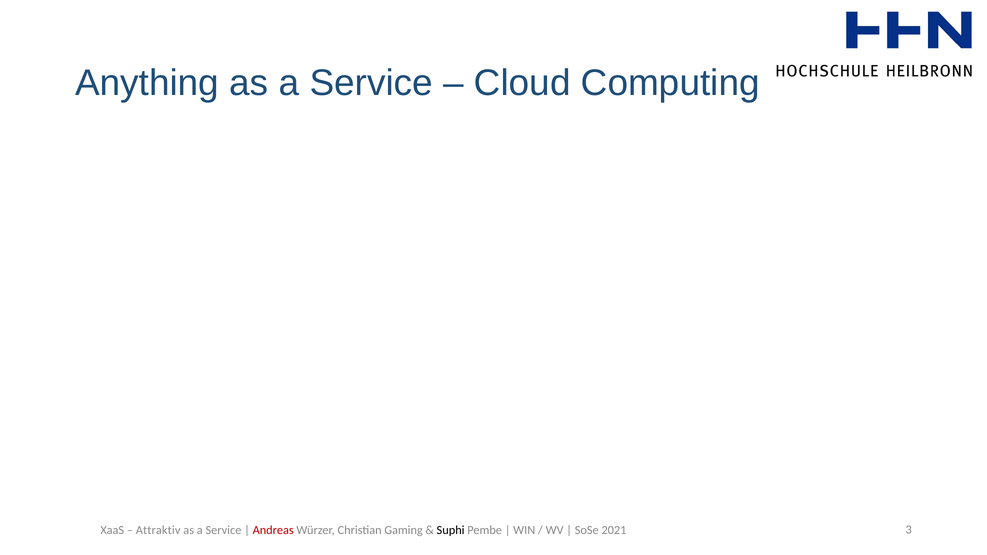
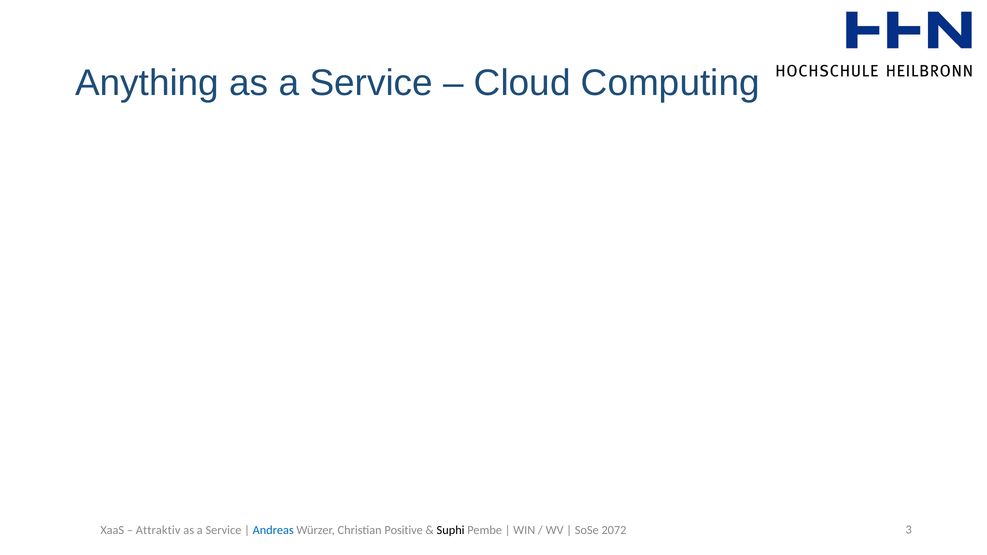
Andreas colour: red -> blue (273, 530)
Gaming: Gaming -> Positive (404, 530)
2021: 2021 -> 2072 (614, 530)
